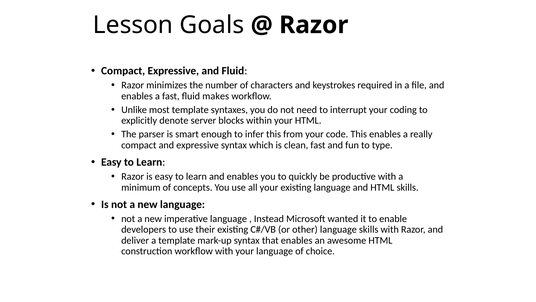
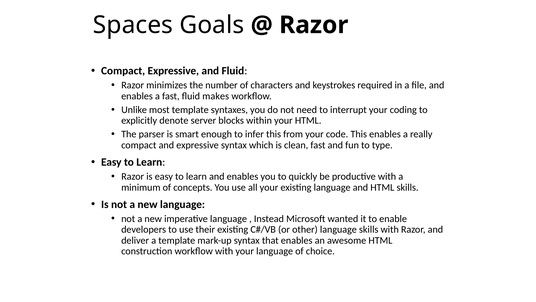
Lesson: Lesson -> Spaces (133, 25)
